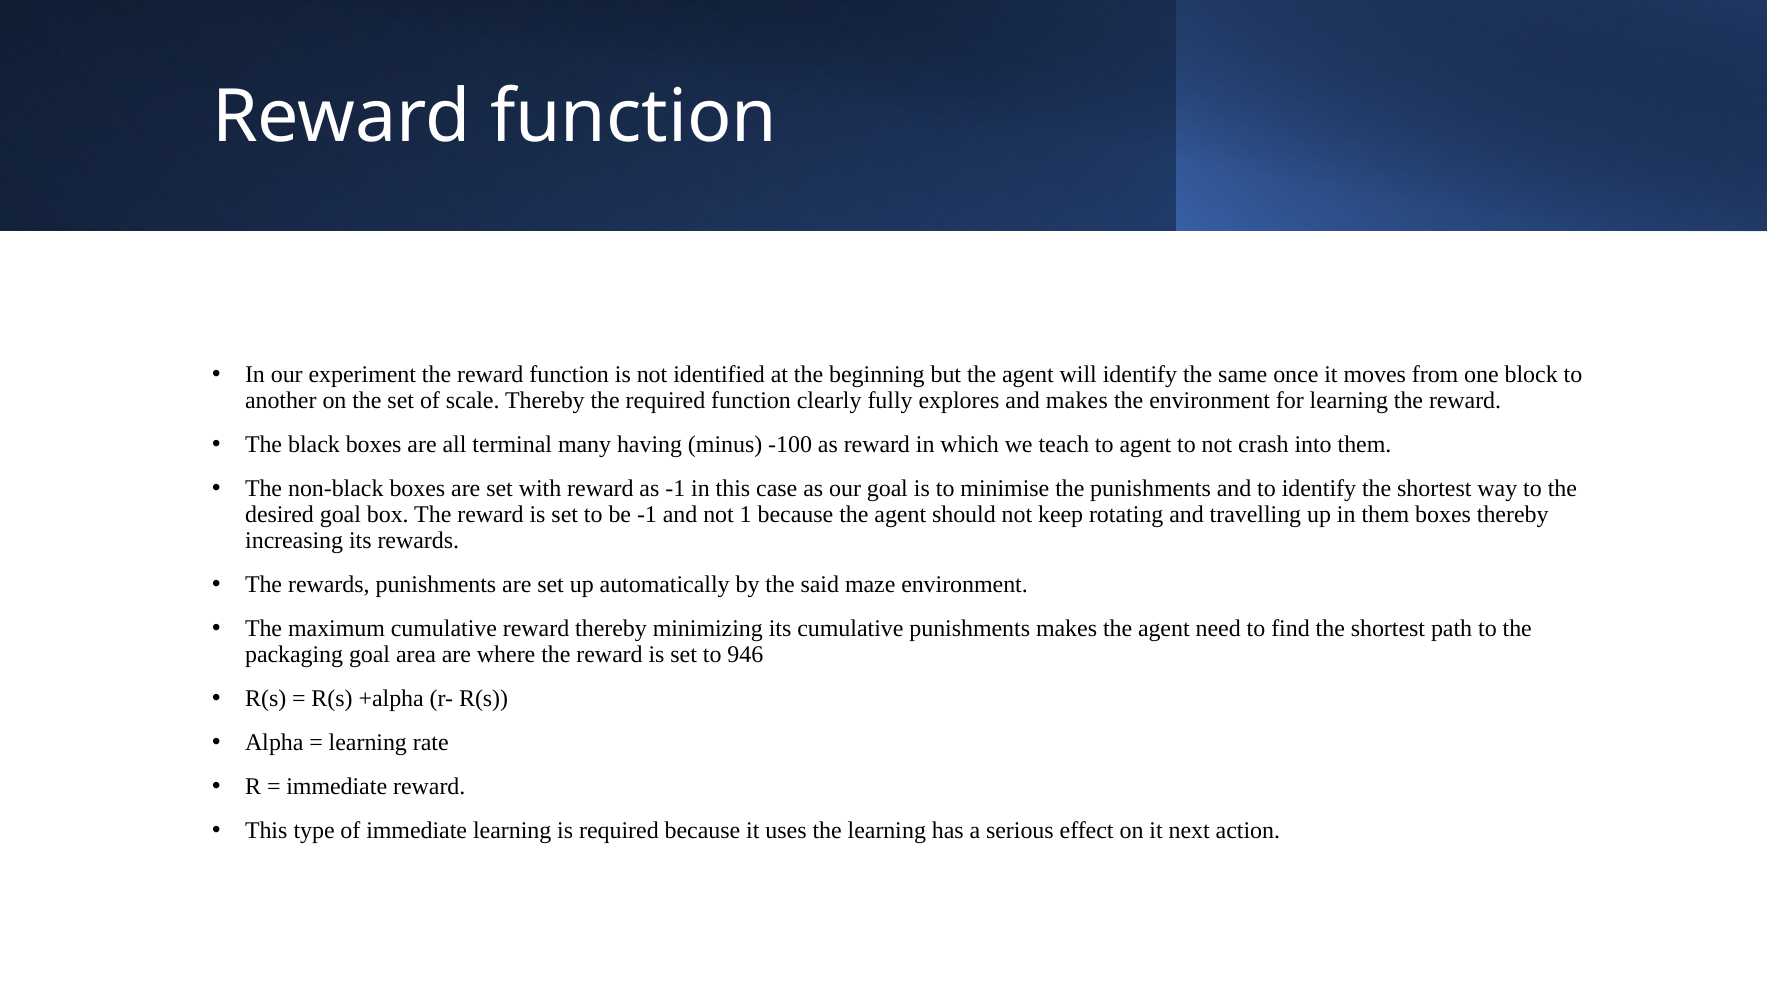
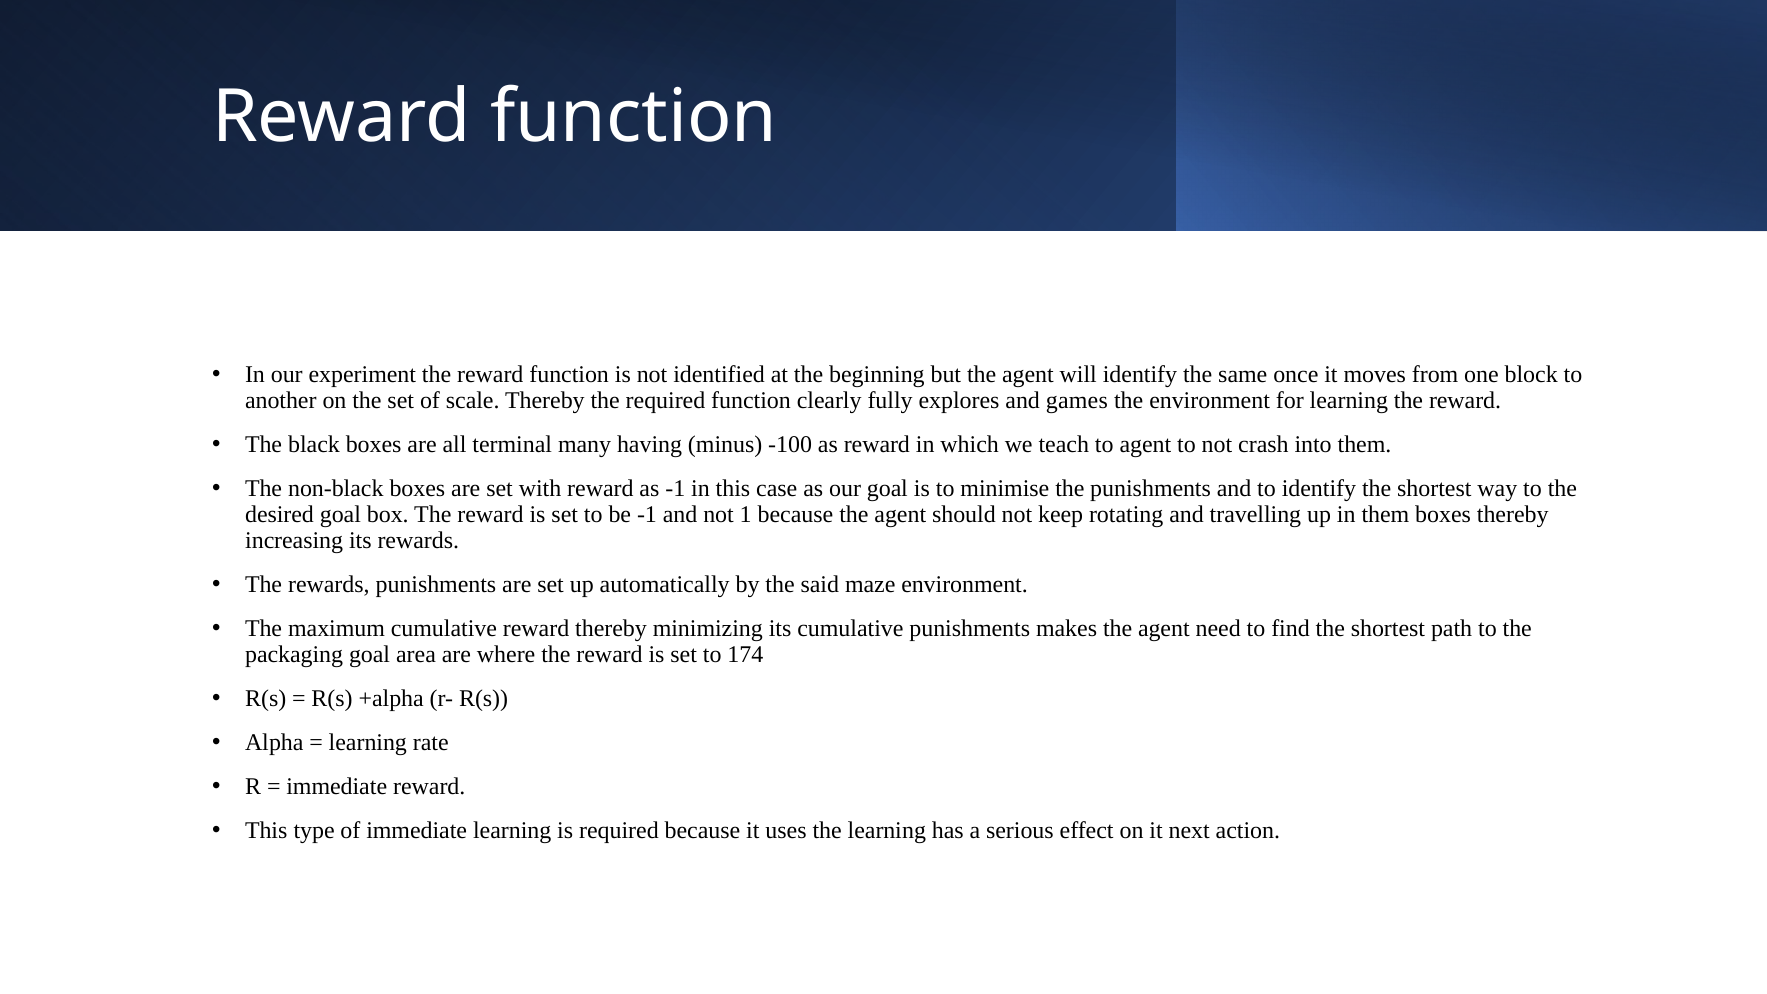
and makes: makes -> games (1077, 400)
946: 946 -> 174 (745, 654)
